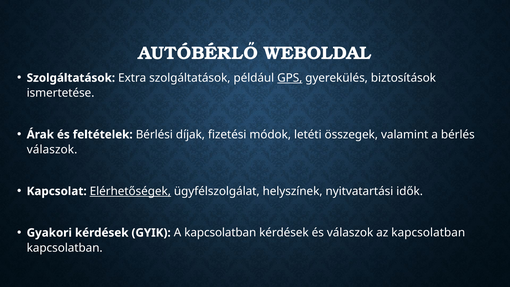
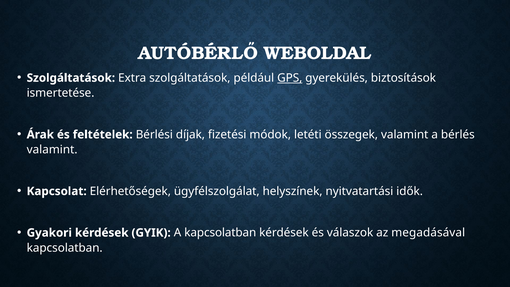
válaszok: válaszok -> valamint (52, 150)
Elérhetőségek underline: present -> none (130, 191)
az kapcsolatban: kapcsolatban -> megadásával (428, 233)
